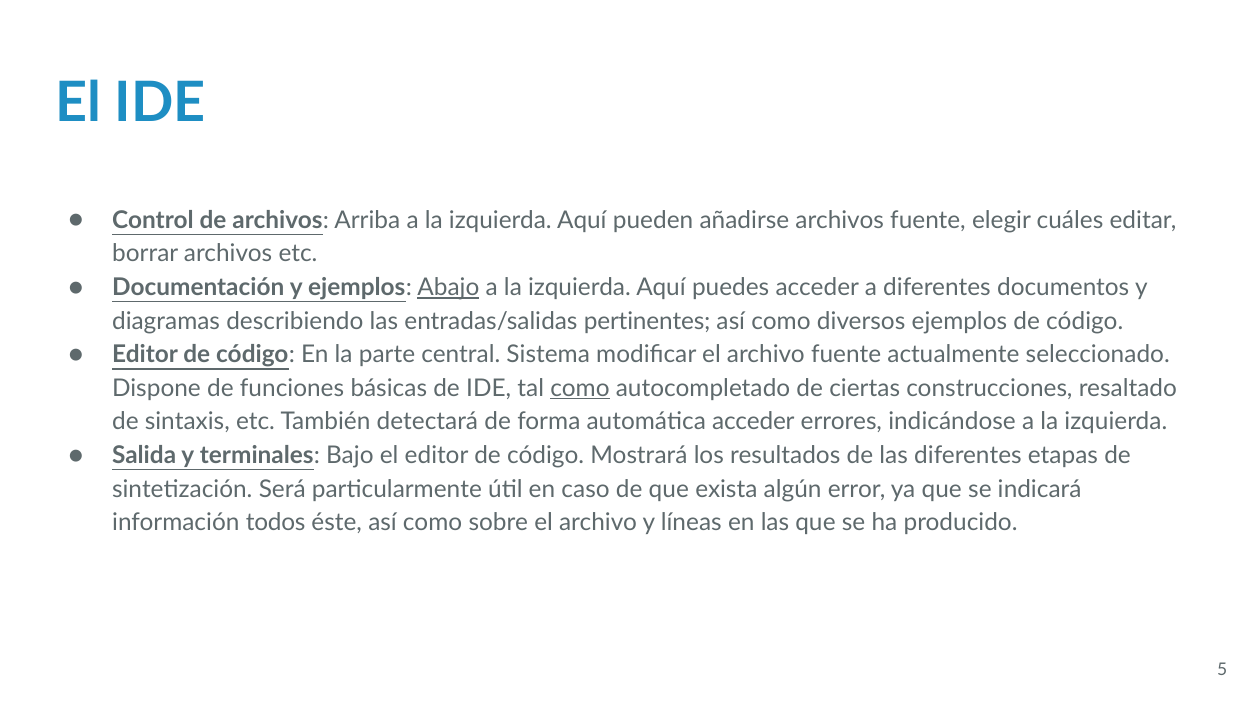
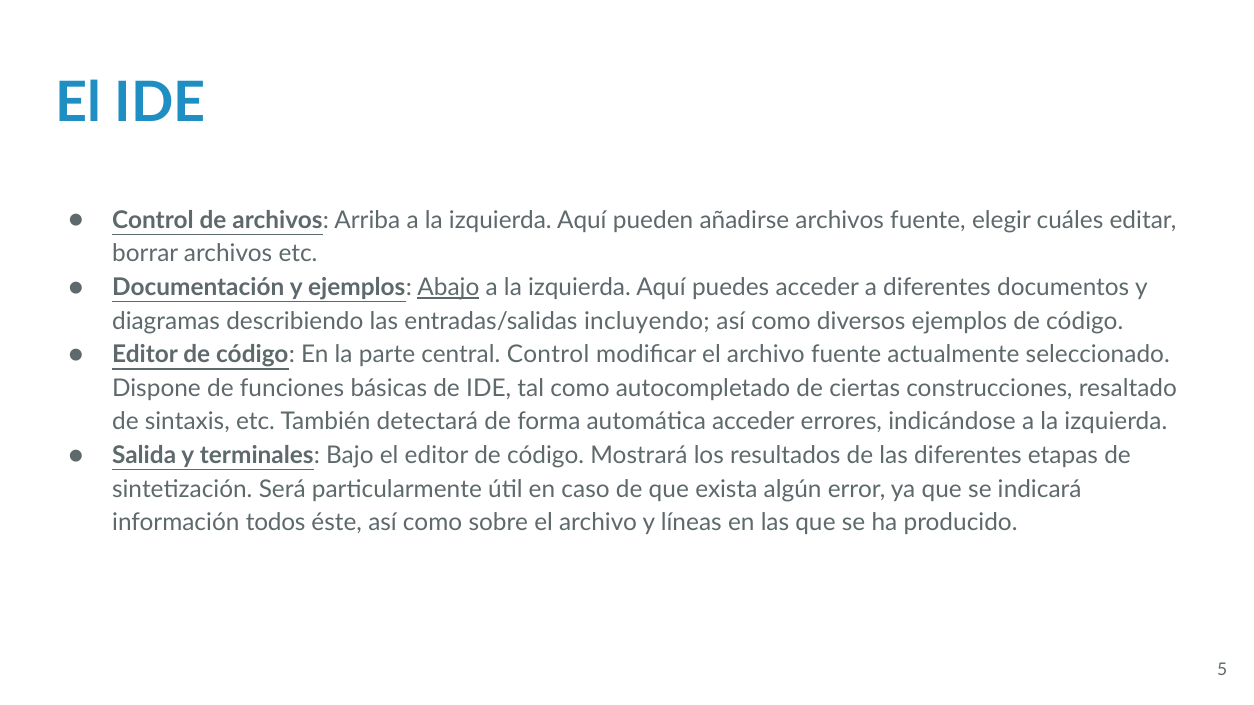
pertinentes: pertinentes -> incluyendo (647, 321)
central Sistema: Sistema -> Control (548, 355)
como underline: present -> none (580, 388)
